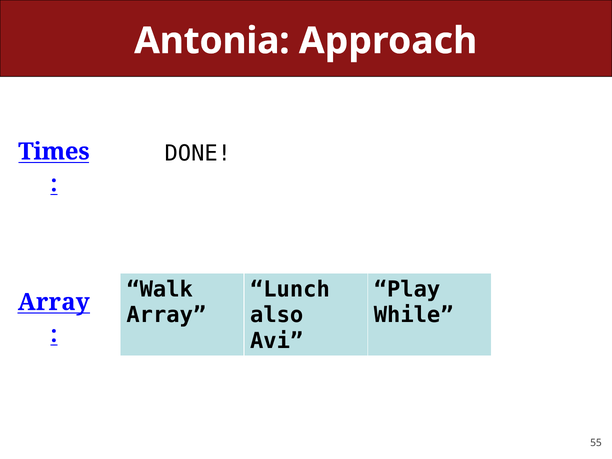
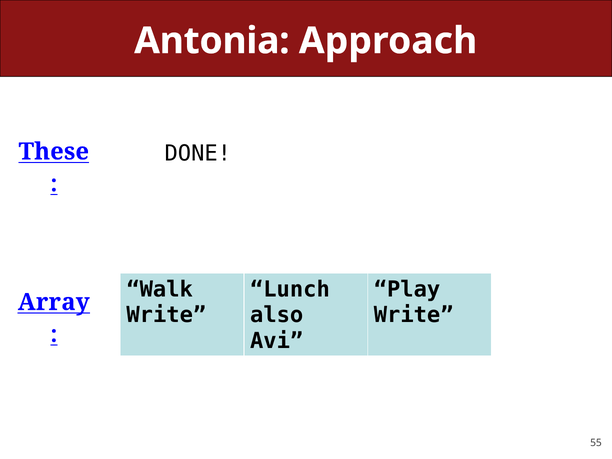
Times: Times -> These (54, 152)
Array: Array -> Write (166, 315)
While: While -> Write (414, 315)
